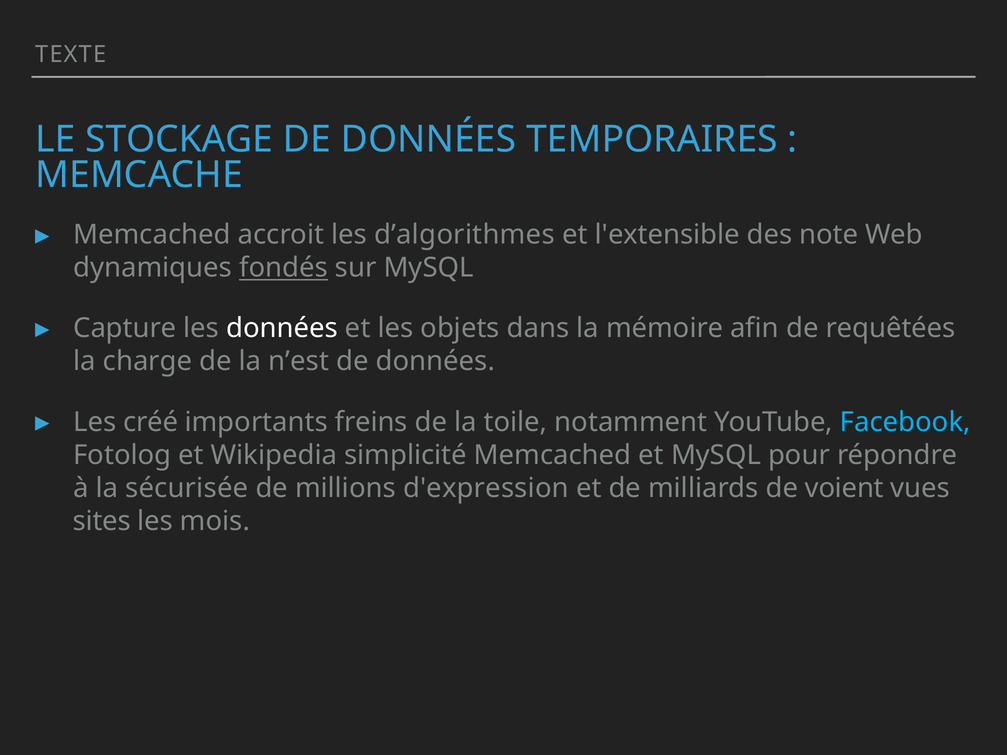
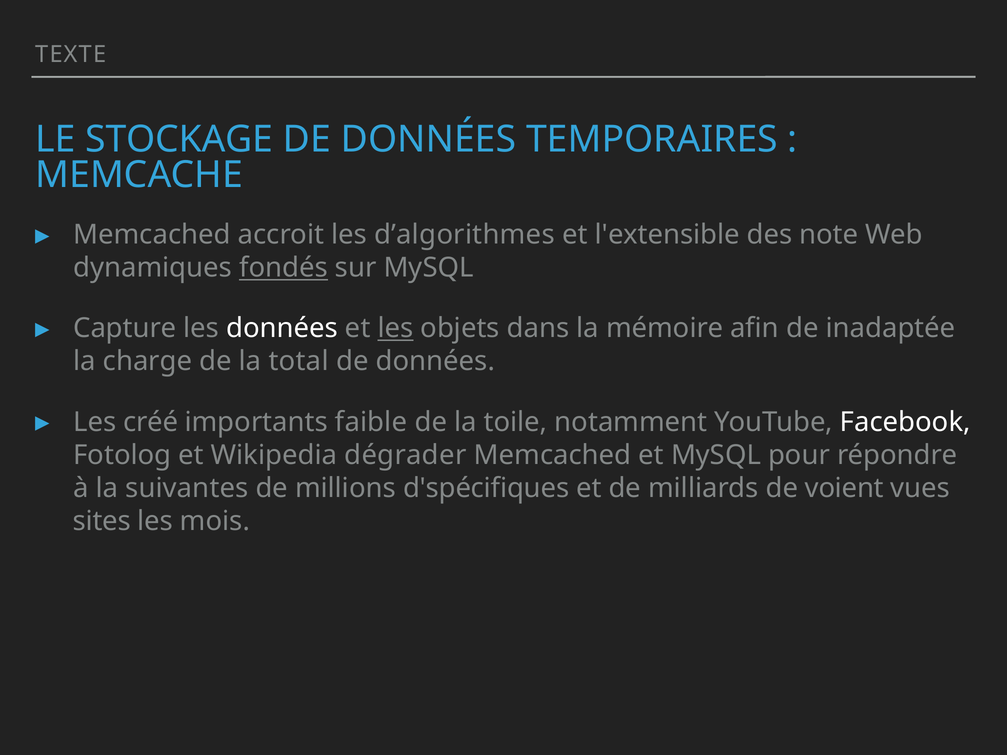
les underline: none -> present (395, 328)
requêtées: requêtées -> inadaptée (891, 328)
nʼest: nʼest -> total (299, 362)
freins: freins -> faible (371, 422)
Facebook colour: light blue -> white (905, 422)
simplicité: simplicité -> dégrader (405, 455)
sécurisée: sécurisée -> suivantes (187, 488)
d'expression: d'expression -> d'spécifiques (486, 488)
